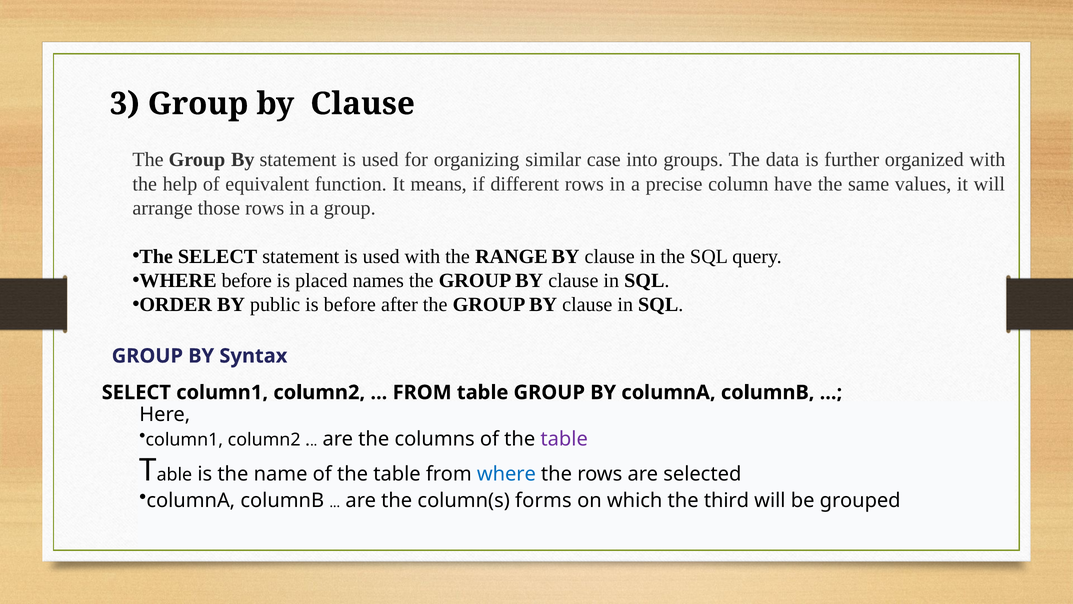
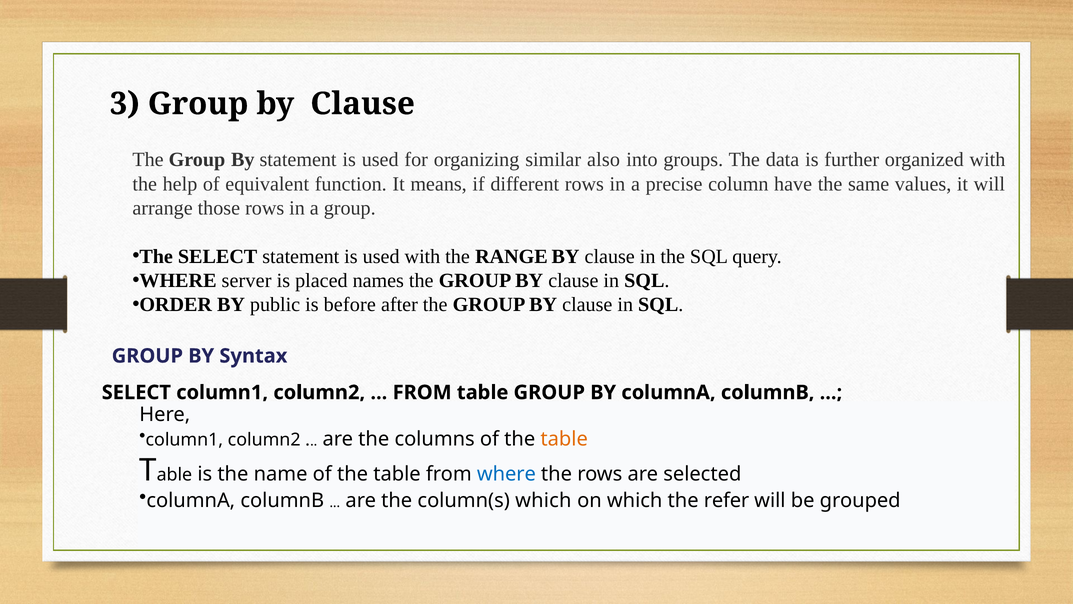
case: case -> also (604, 160)
WHERE before: before -> server (247, 280)
table colour: purple -> orange (564, 439)
column(s forms: forms -> which (543, 500)
third: third -> refer (727, 500)
